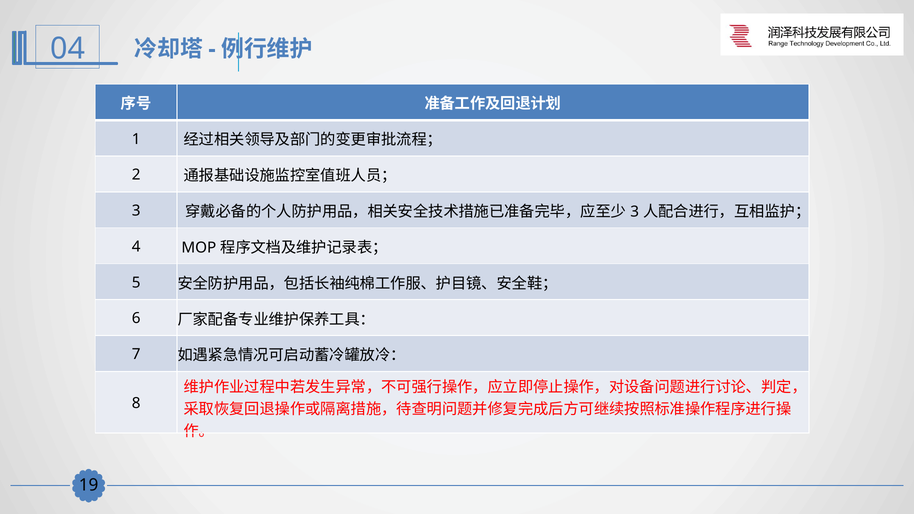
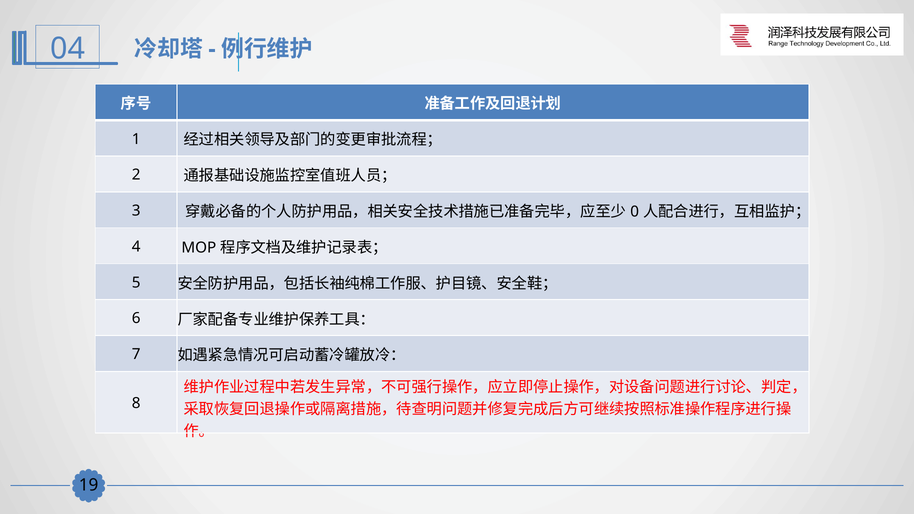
3: 3 -> 0 (635, 212)
